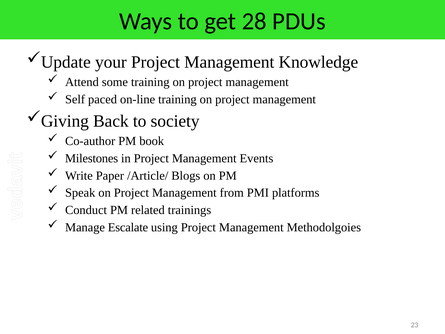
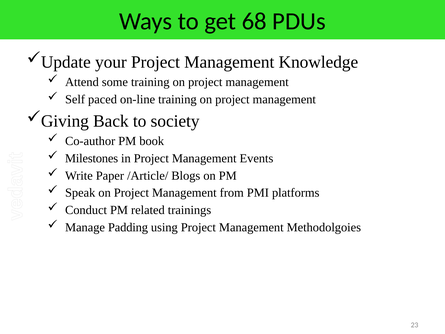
28: 28 -> 68 (254, 21)
Escalate: Escalate -> Padding (128, 227)
